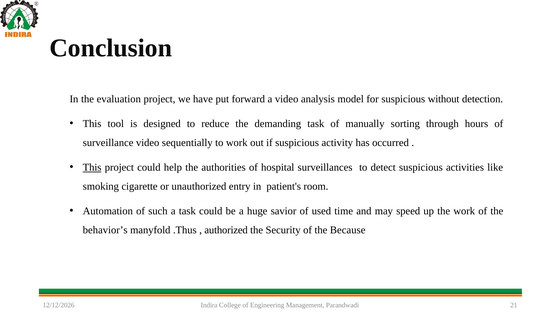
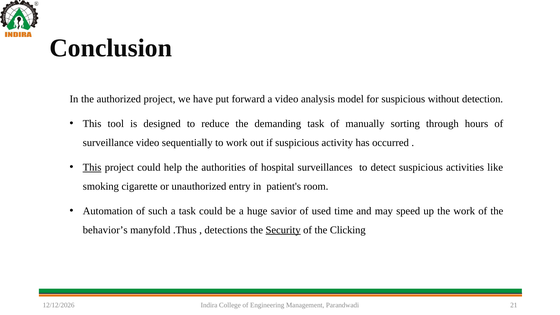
evaluation: evaluation -> authorized (119, 99)
authorized: authorized -> detections (226, 230)
Security underline: none -> present (283, 230)
Because: Because -> Clicking (348, 230)
